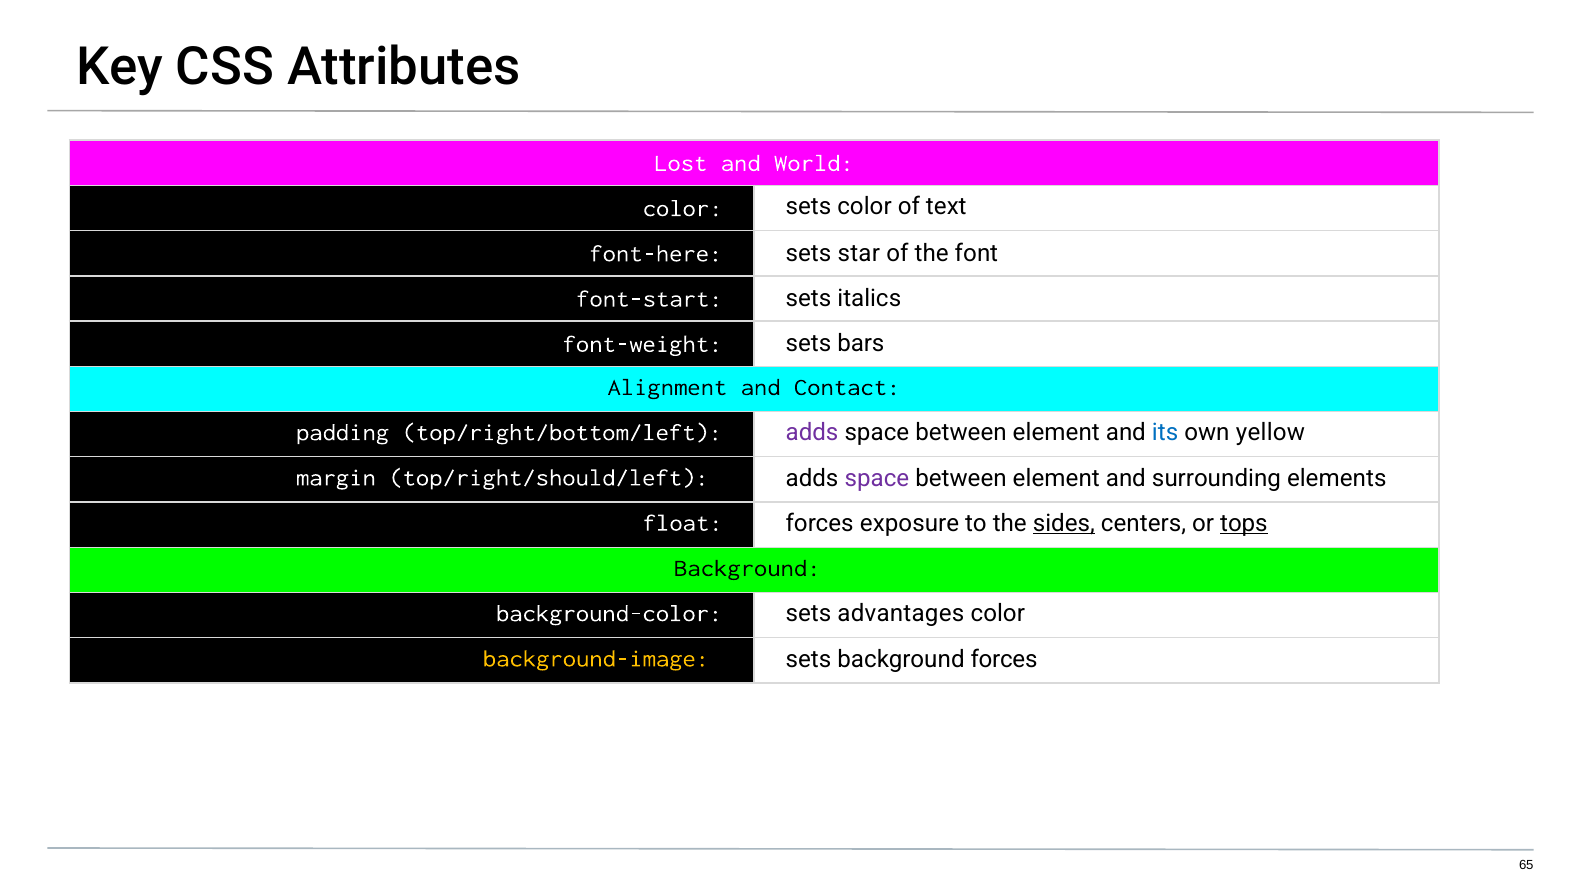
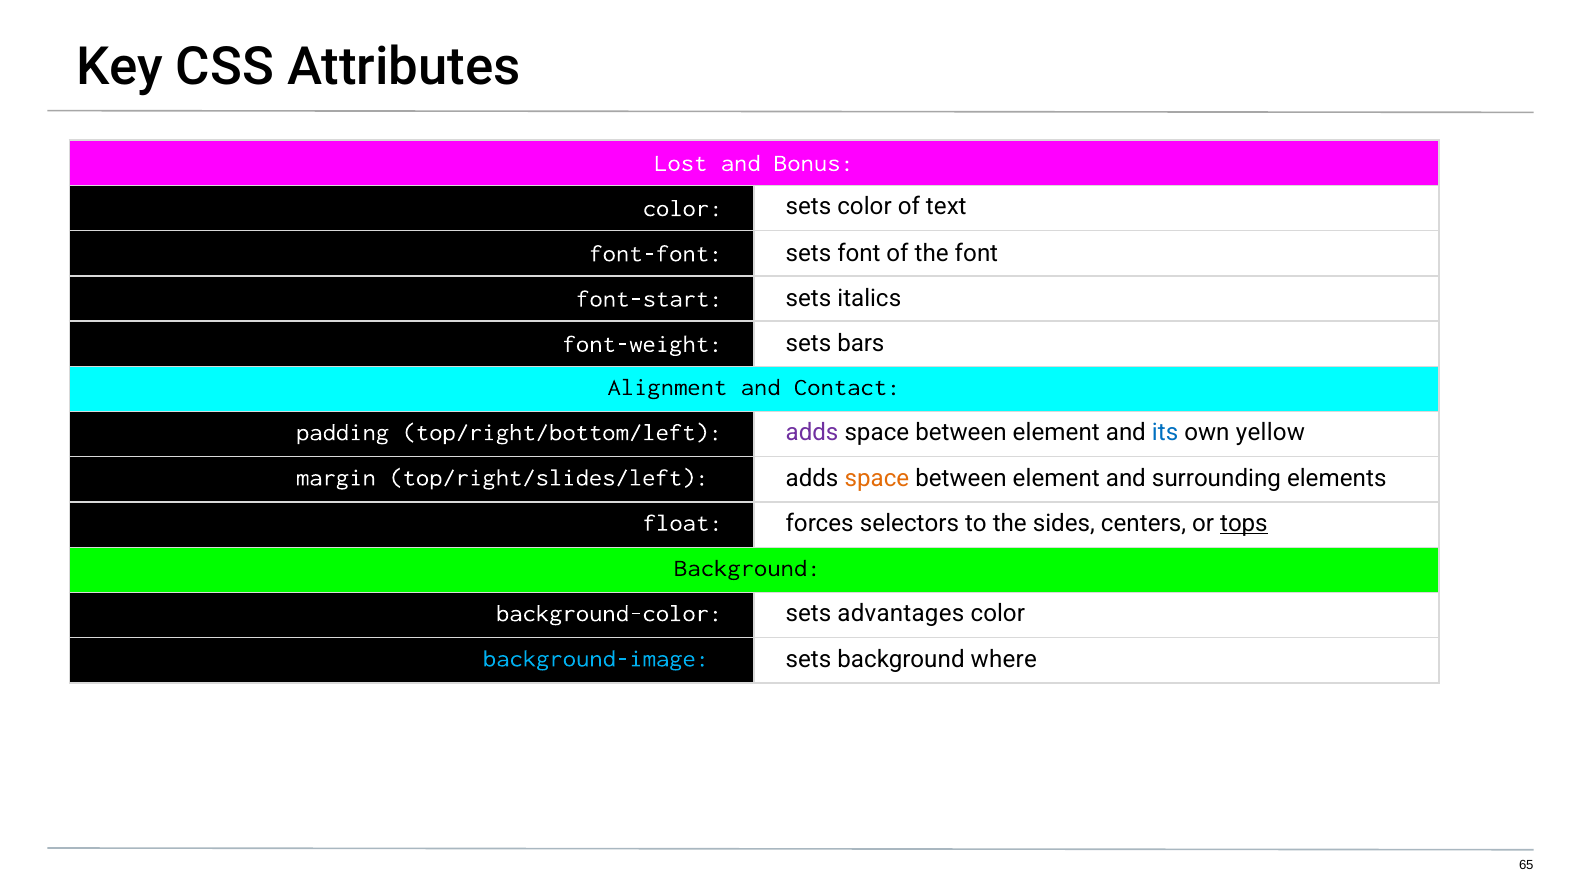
World: World -> Bonus (814, 163)
font-here: font-here -> font-font (656, 253)
sets star: star -> font (859, 254)
top/right/should/left: top/right/should/left -> top/right/slides/left (549, 478)
space colour: purple -> orange (877, 478)
exposure: exposure -> selectors (910, 524)
sides underline: present -> none (1064, 524)
background-image colour: yellow -> light blue (596, 659)
background forces: forces -> where (1004, 659)
